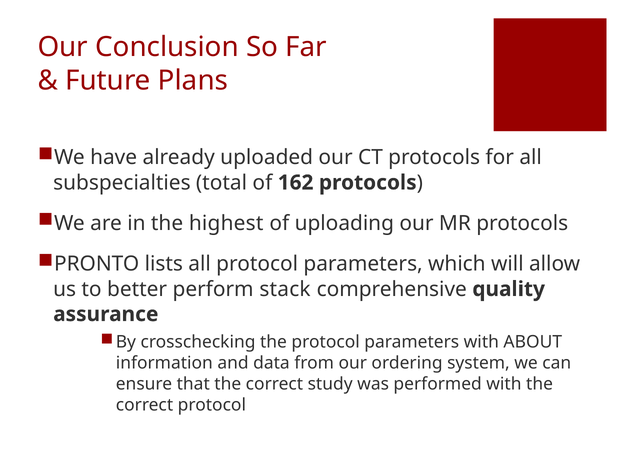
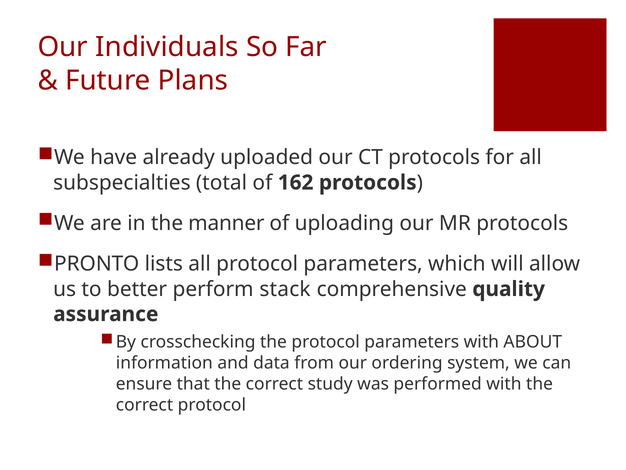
Conclusion: Conclusion -> Individuals (167, 47)
highest: highest -> manner (226, 223)
